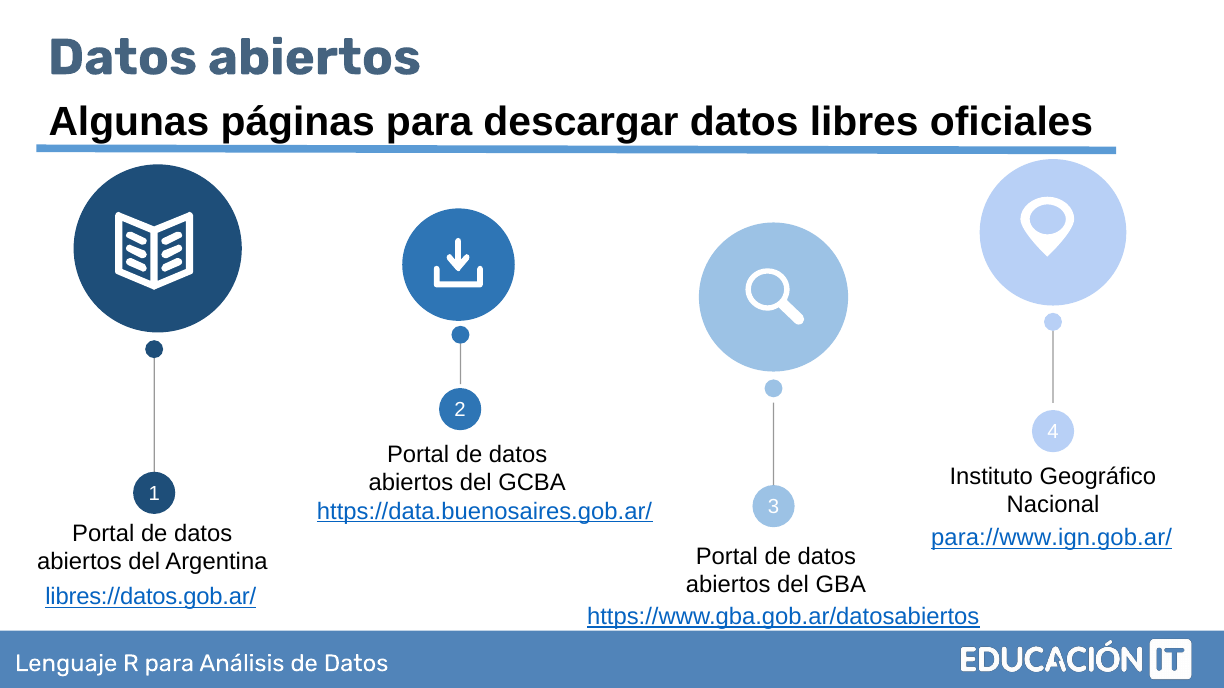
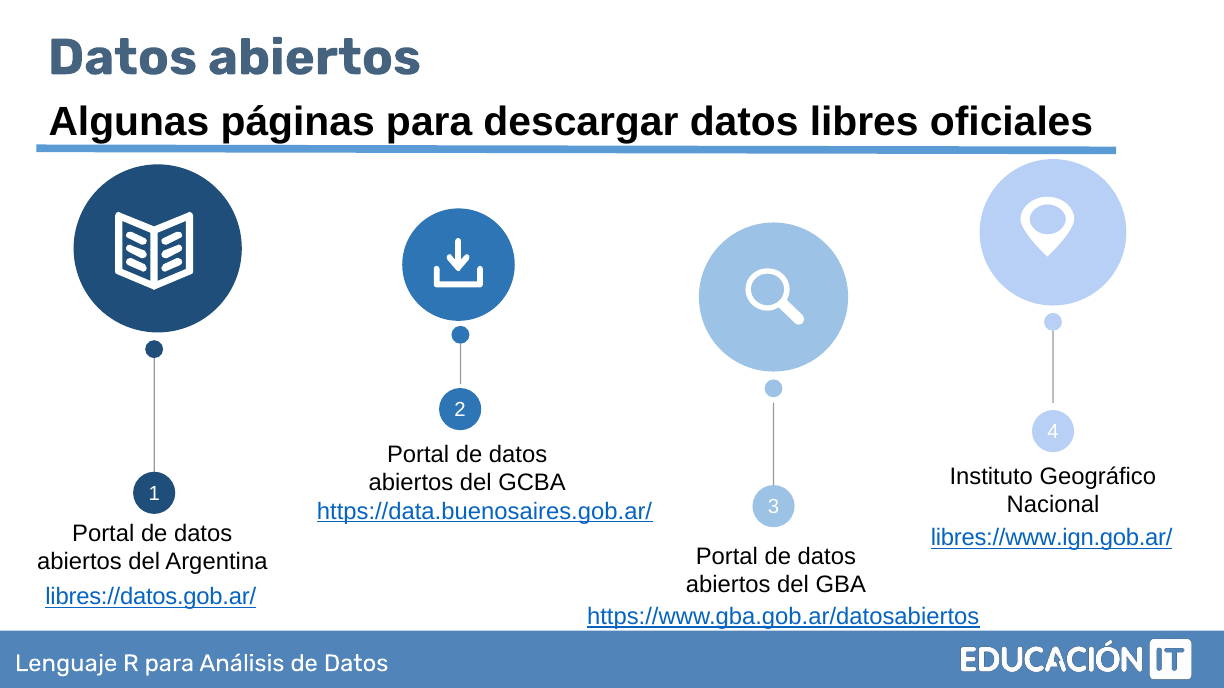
para://www.ign.gob.ar/: para://www.ign.gob.ar/ -> libres://www.ign.gob.ar/ (1052, 538)
